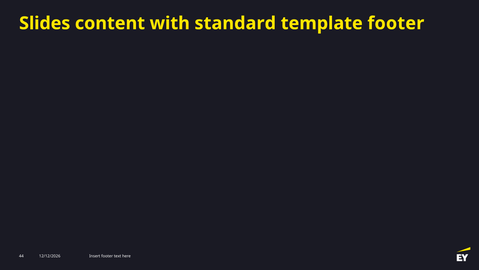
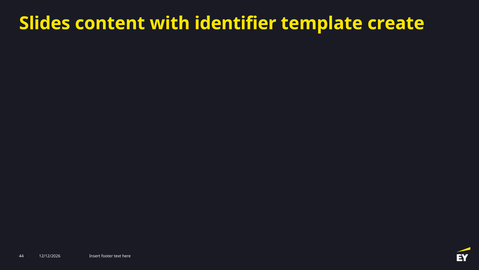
standard: standard -> identifier (235, 23)
template footer: footer -> create (396, 23)
